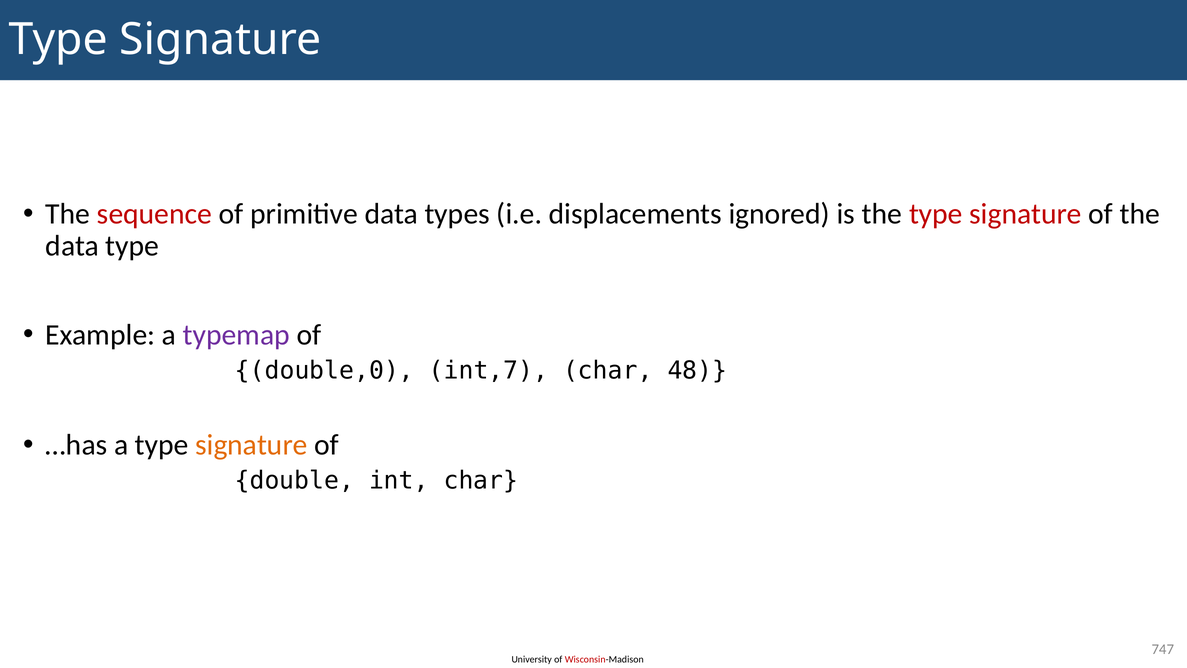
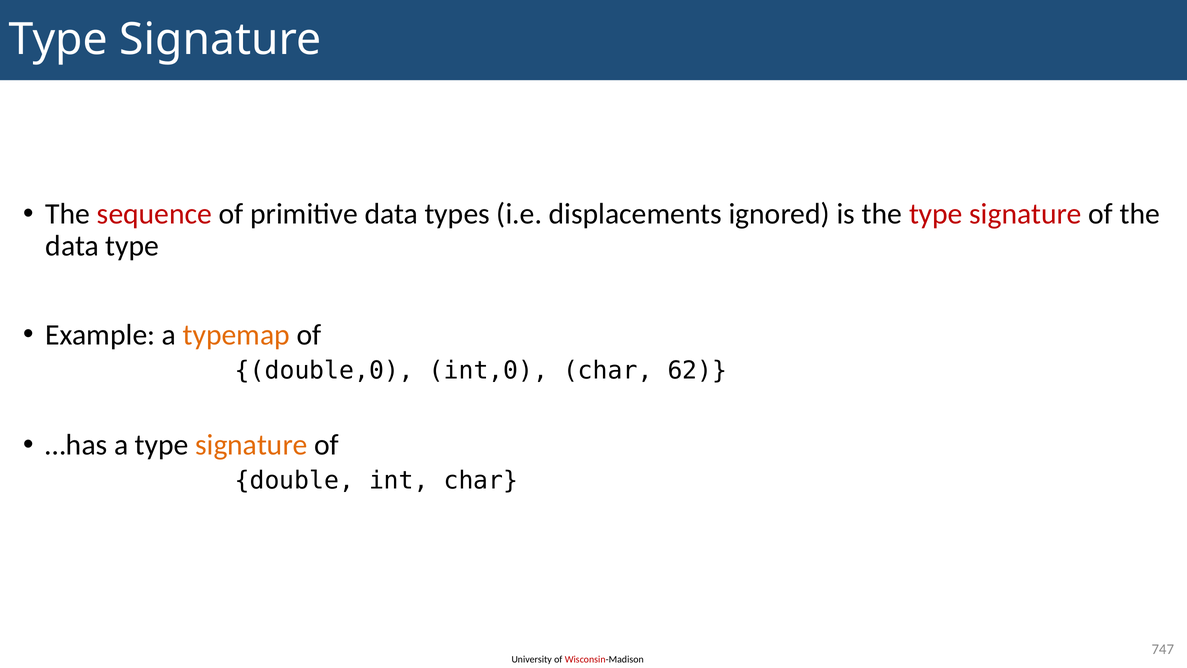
typemap colour: purple -> orange (236, 335)
int,7: int,7 -> int,0 (488, 370)
48: 48 -> 62 (697, 370)
